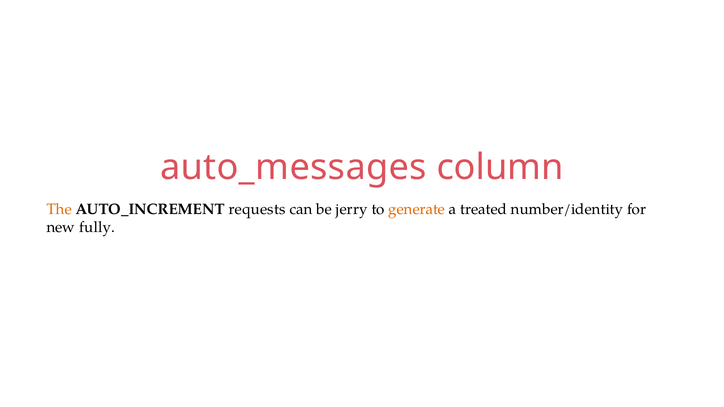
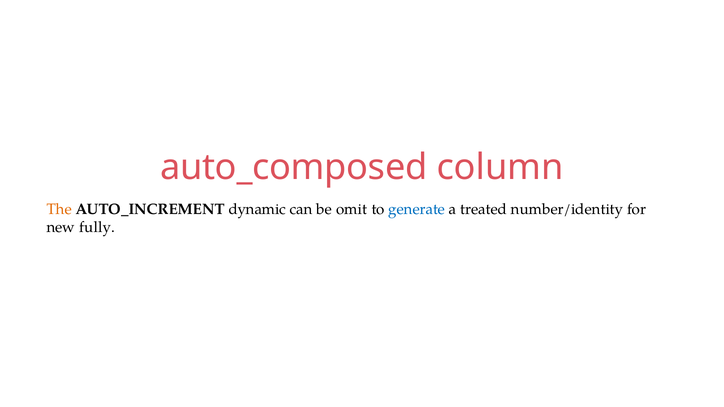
auto_messages: auto_messages -> auto_composed (294, 167)
requests: requests -> dynamic (257, 209)
jerry: jerry -> omit (352, 209)
generate colour: orange -> blue (417, 209)
